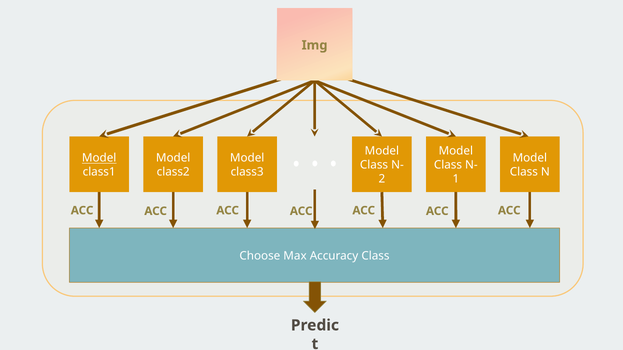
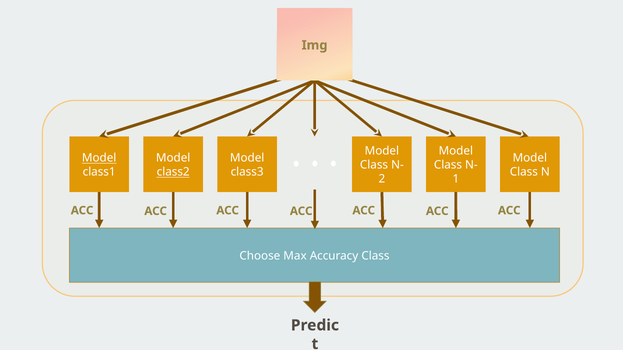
class2 underline: none -> present (173, 172)
